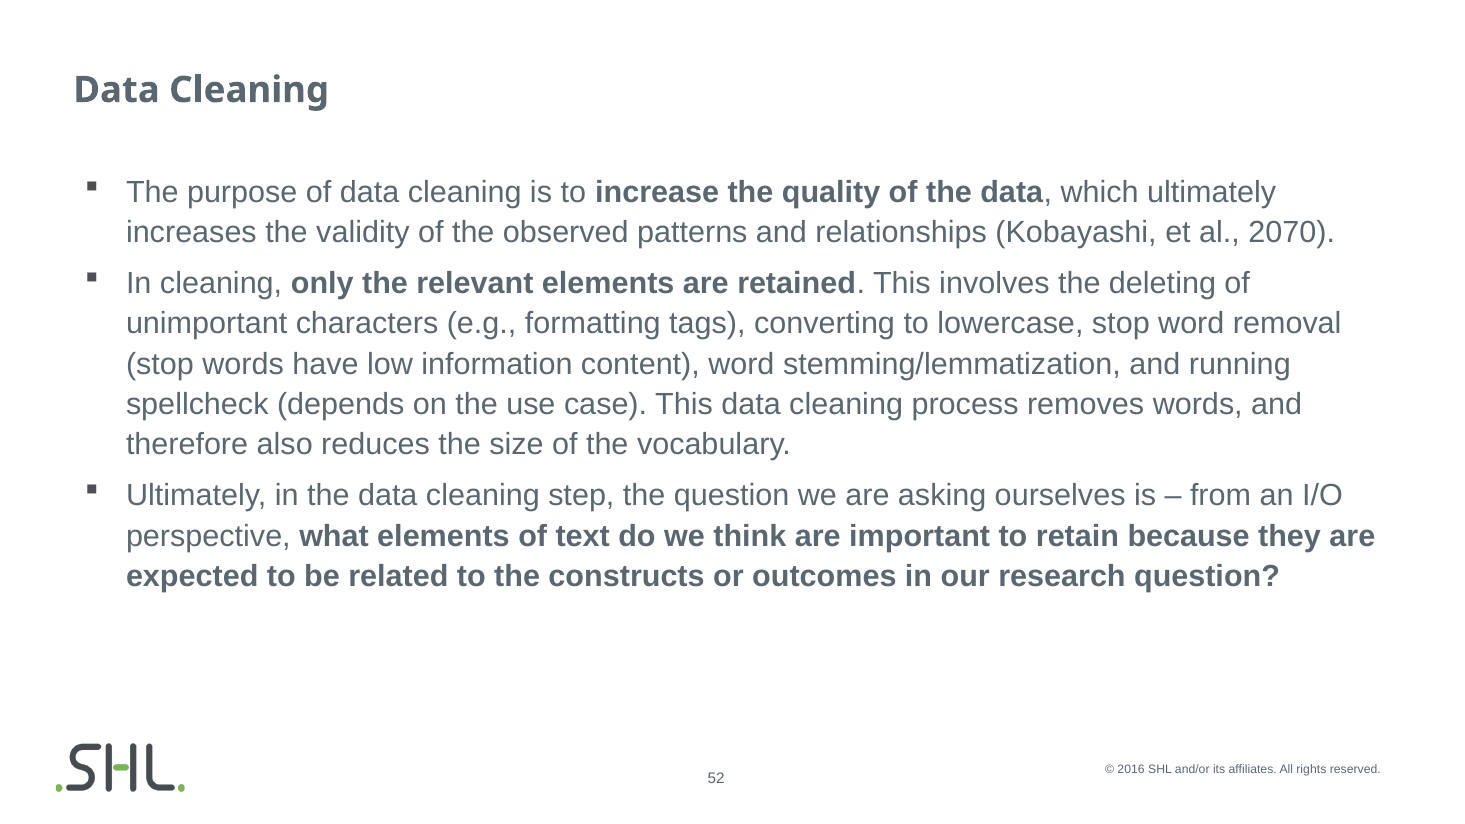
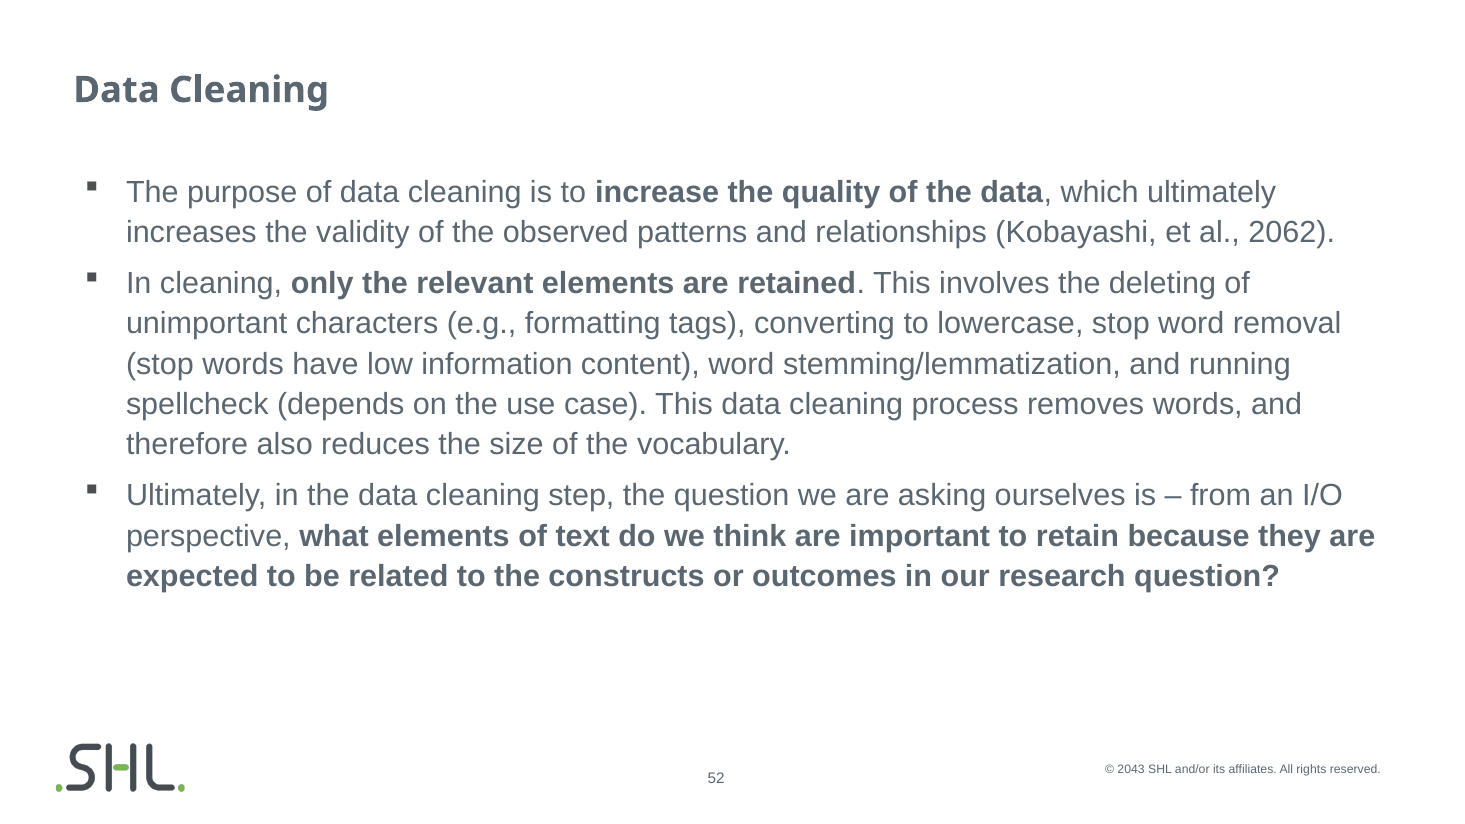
2070: 2070 -> 2062 (1292, 233)
2016: 2016 -> 2043 (1131, 770)
